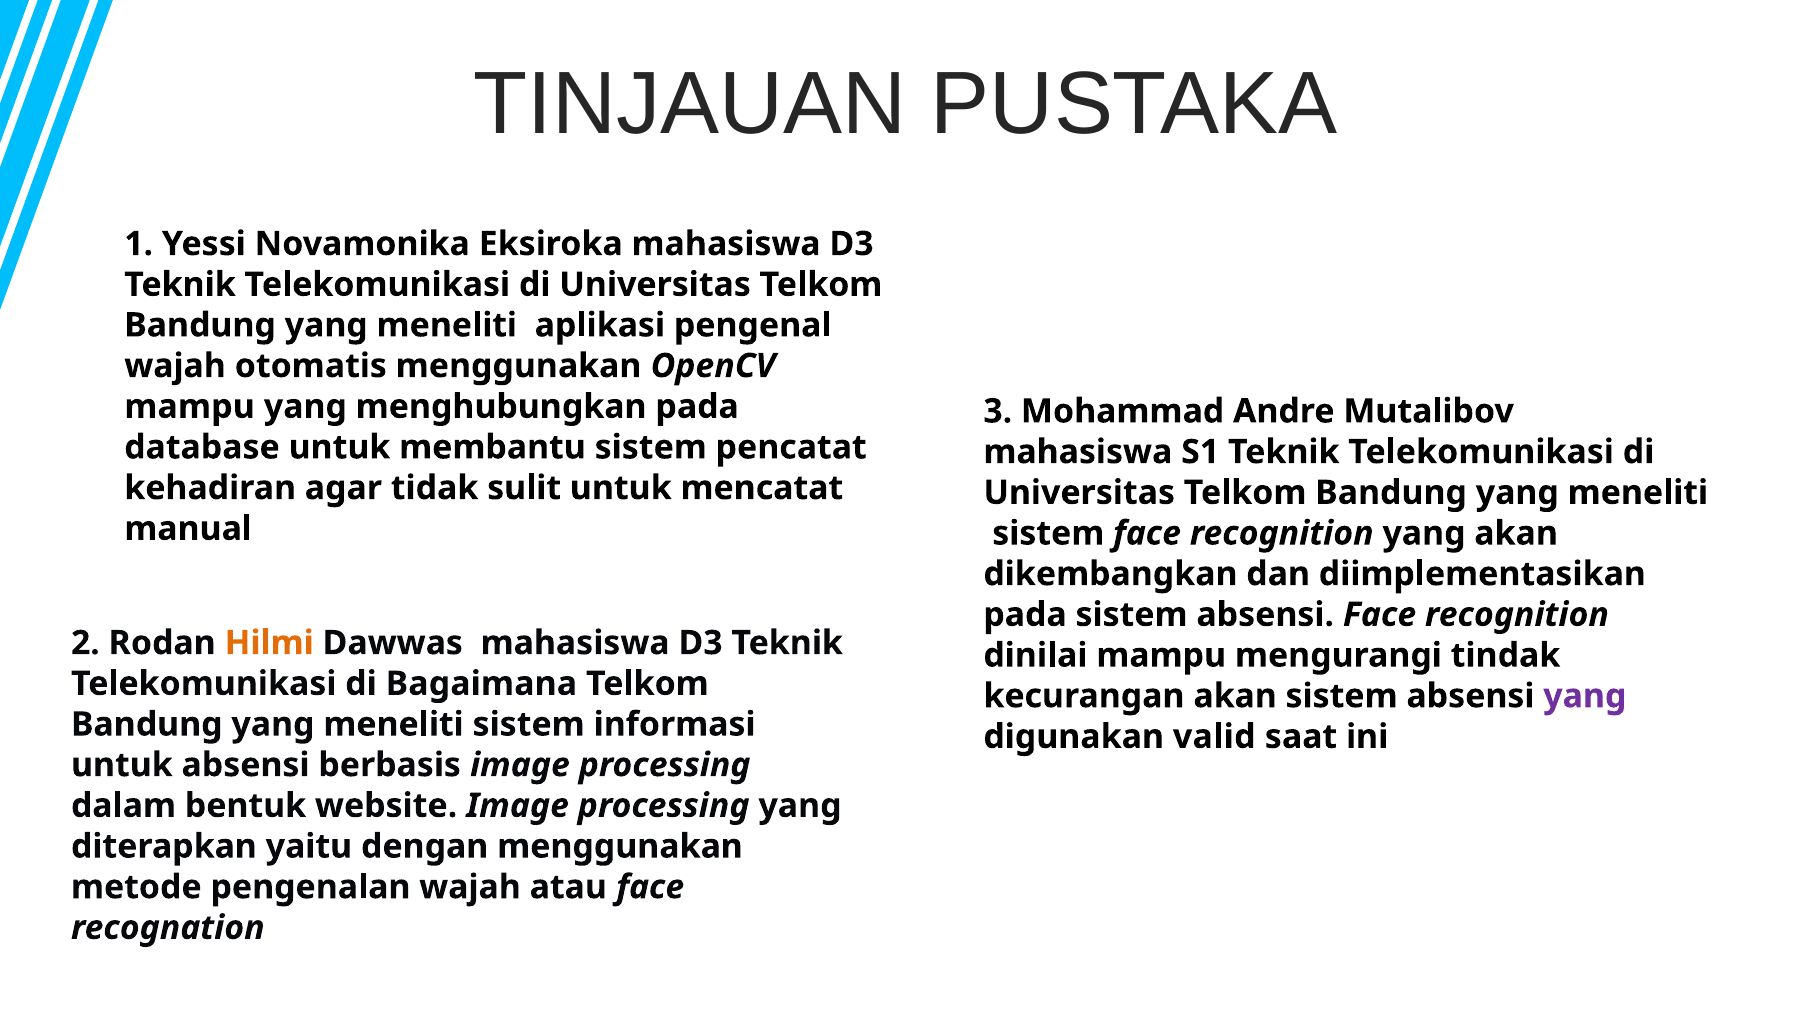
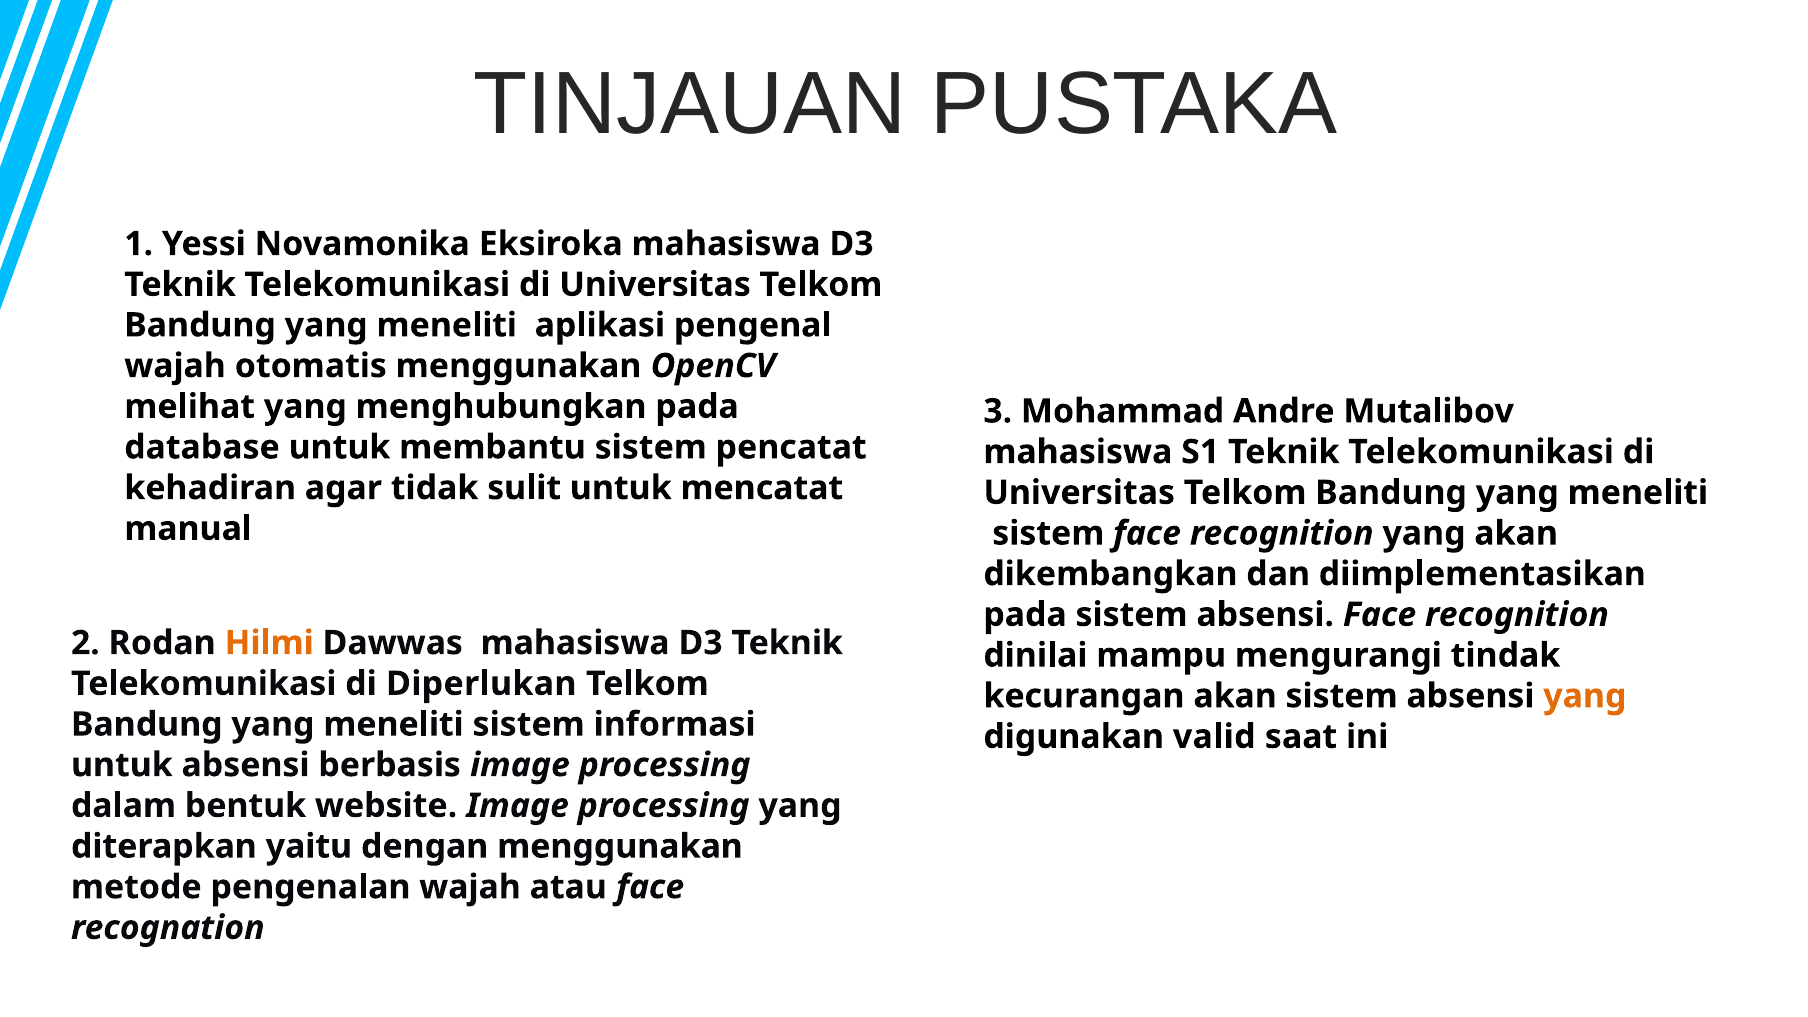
mampu: mampu -> melihat (190, 407)
Bagaimana: Bagaimana -> Diperlukan (481, 684)
yang colour: purple -> orange (1585, 696)
